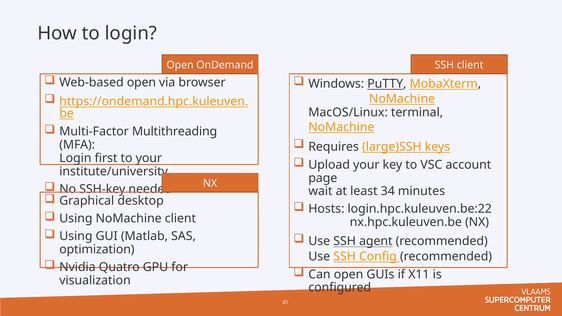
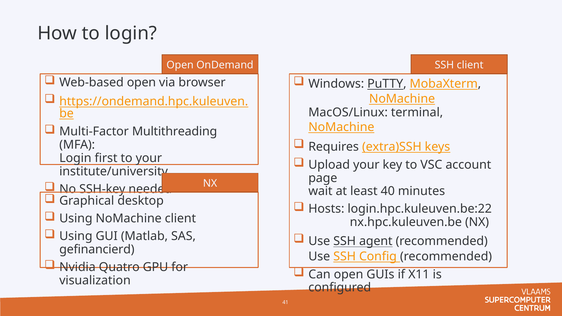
large)SSH: large)SSH -> extra)SSH (392, 147)
34: 34 -> 40 (388, 191)
optimization: optimization -> gefinancierd (97, 249)
